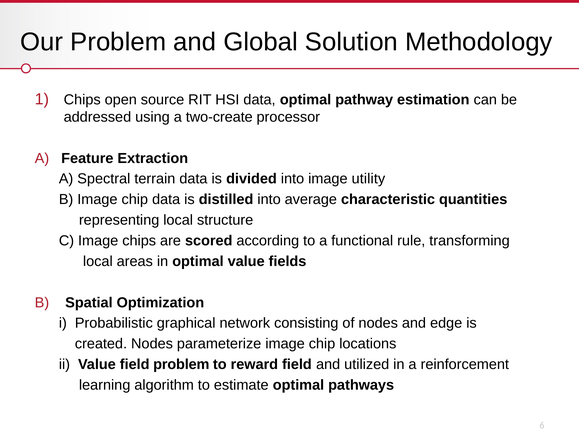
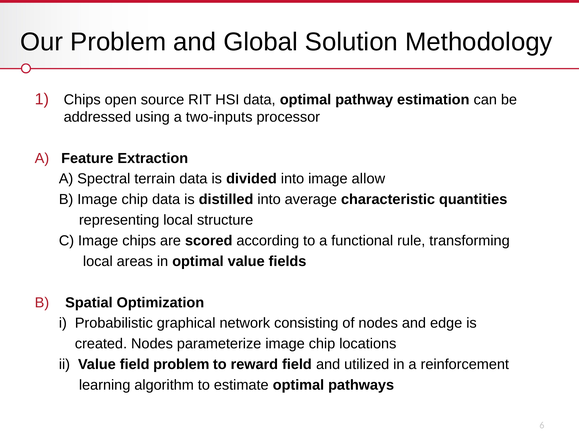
two-create: two-create -> two-inputs (219, 117)
utility: utility -> allow (368, 179)
